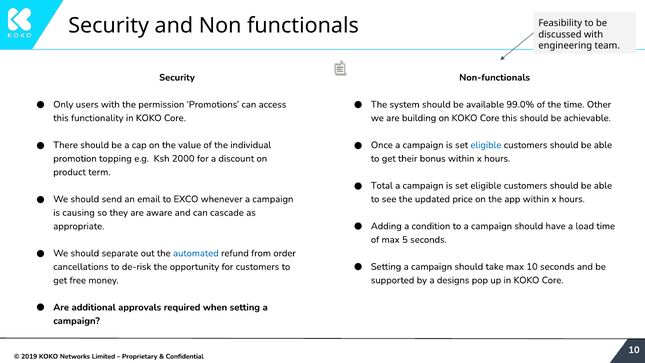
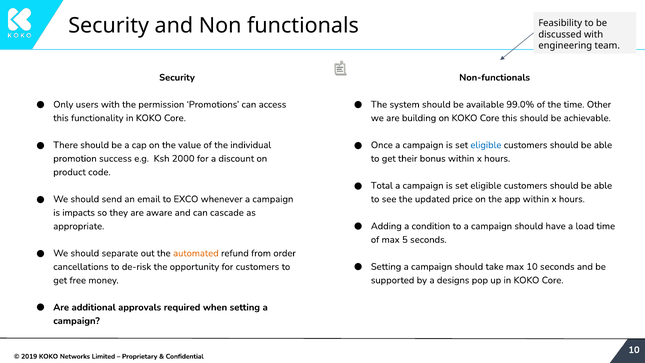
topping: topping -> success (115, 158)
term: term -> code (99, 172)
causing: causing -> impacts (79, 213)
automated colour: blue -> orange (196, 253)
